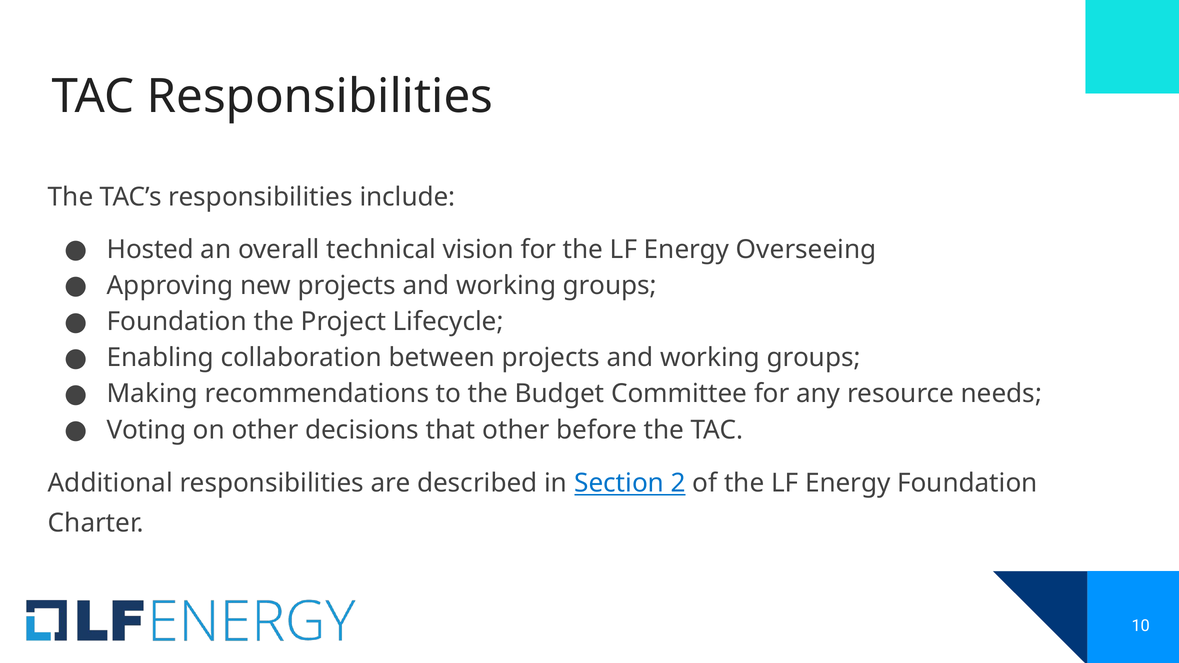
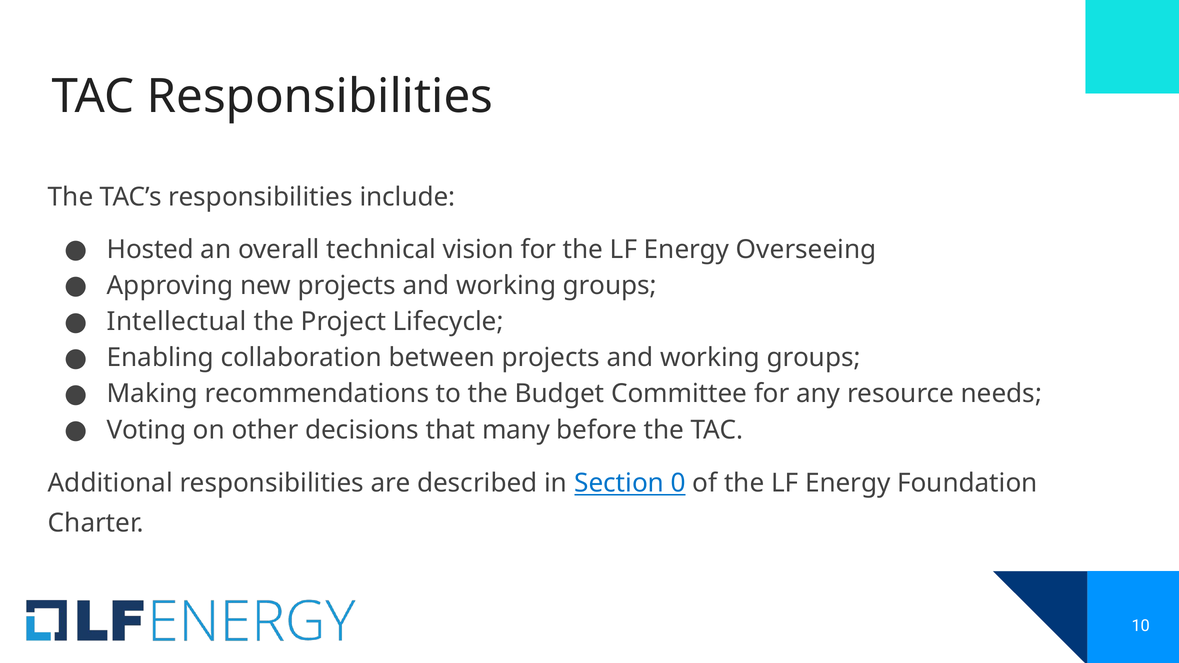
Foundation: Foundation -> Intellectual (177, 322)
that other: other -> many (516, 430)
2: 2 -> 0 (678, 483)
